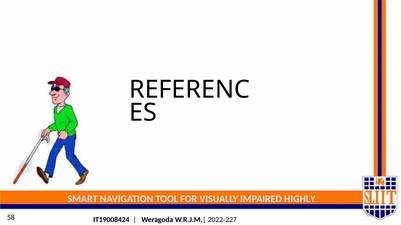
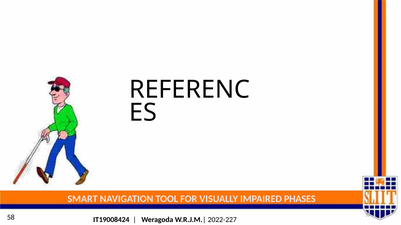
HIGHLY: HIGHLY -> PHASES (300, 199)
